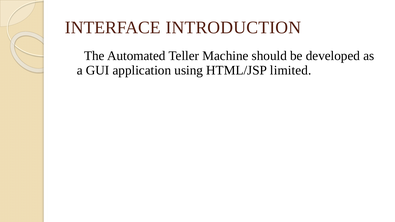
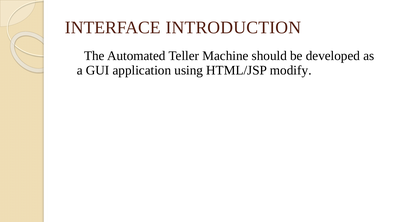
limited: limited -> modify (291, 70)
